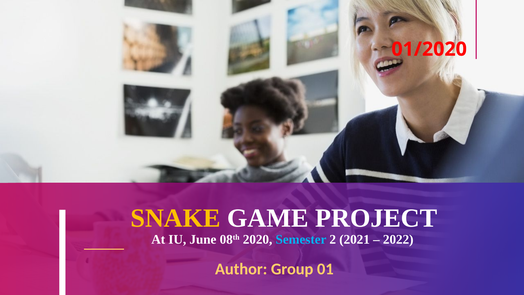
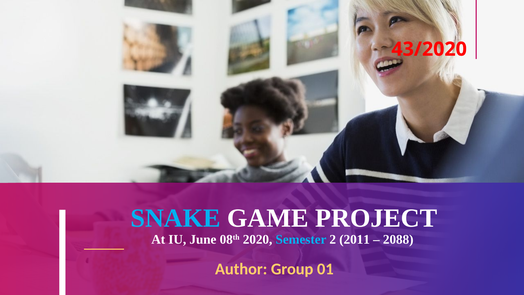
01/2020: 01/2020 -> 43/2020 (429, 49)
SNAKE colour: yellow -> light blue (176, 218)
2021: 2021 -> 2011 (355, 239)
2022: 2022 -> 2088 (398, 239)
